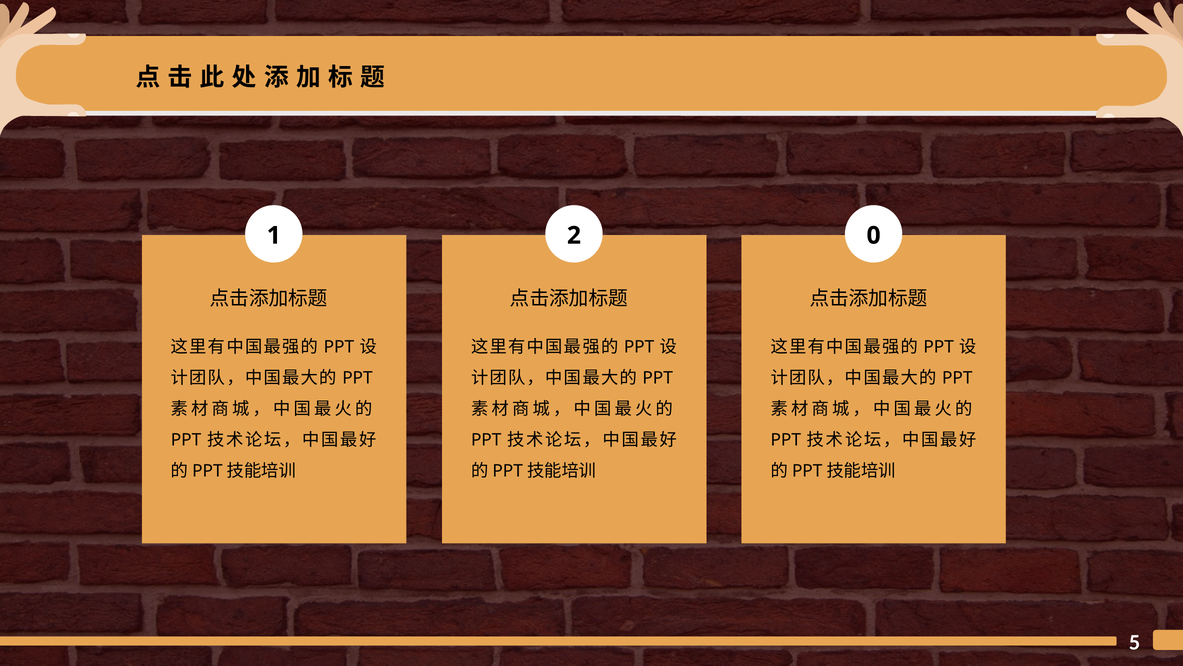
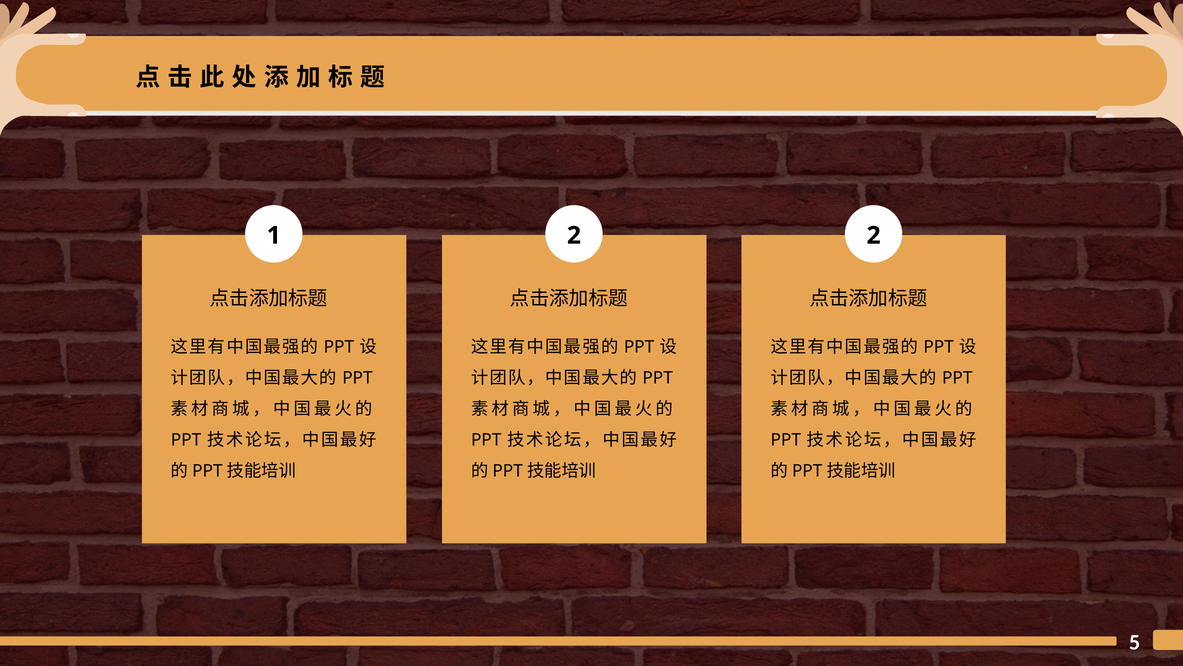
2 0: 0 -> 2 (874, 235)
